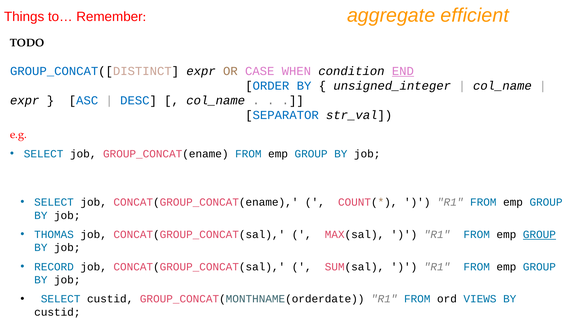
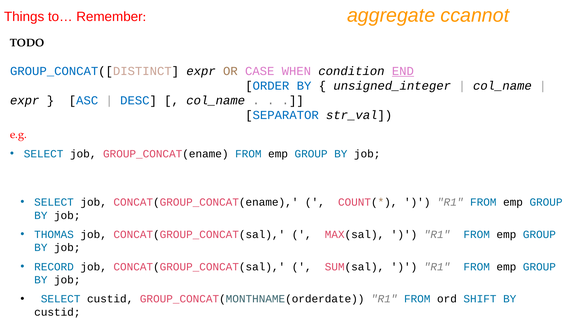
efficient: efficient -> ccannot (475, 15)
GROUP underline: present -> none (539, 235)
VIEWS: VIEWS -> SHIFT (480, 299)
